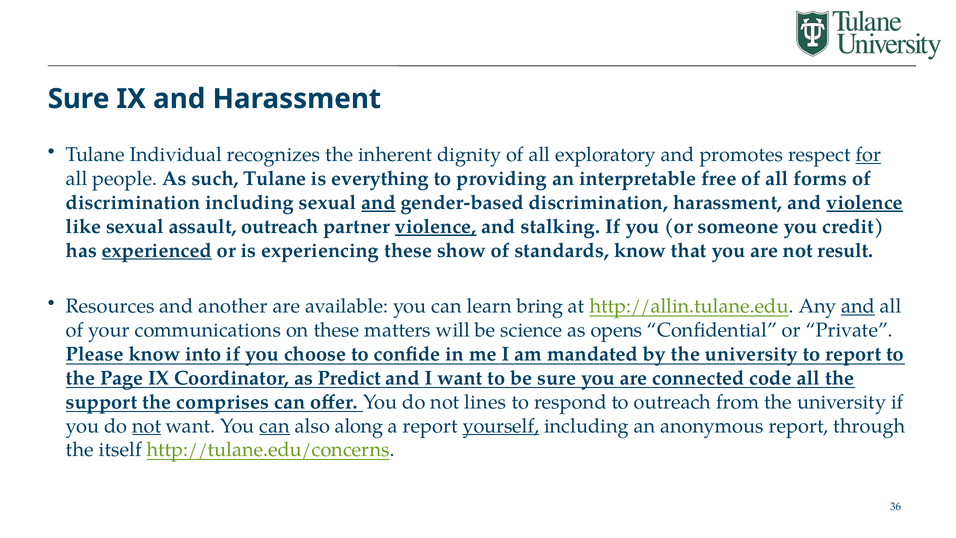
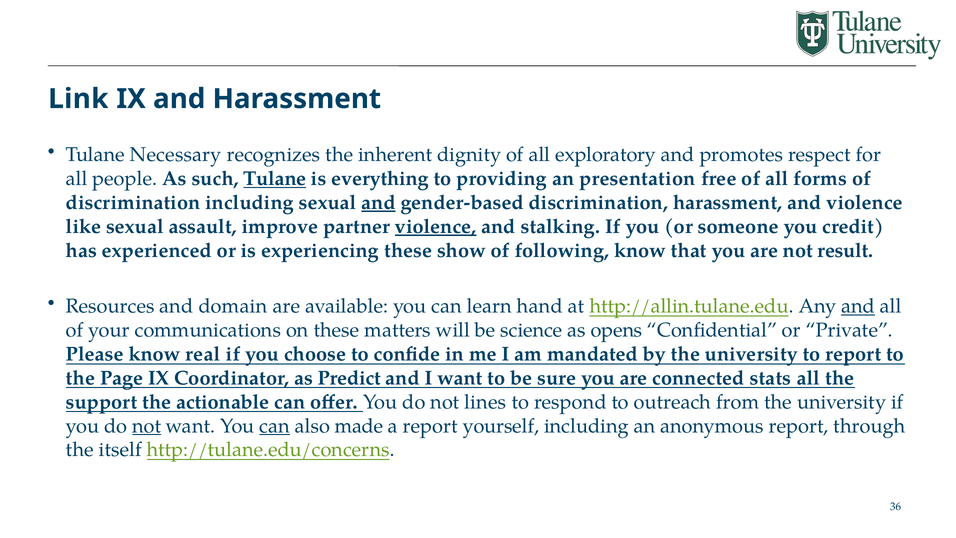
Sure: Sure -> Link (78, 99)
Individual: Individual -> Necessary (176, 155)
for underline: present -> none (868, 155)
Tulane underline: none -> present (275, 179)
interpretable: interpretable -> presentation (637, 179)
violence underline: present -> none (865, 203)
assault outreach: outreach -> improve (280, 227)
experienced underline: present -> none (157, 250)
standards: standards -> following (562, 250)
another: another -> domain (233, 306)
bring: bring -> hand (540, 306)
into: into -> real (203, 354)
code: code -> stats (770, 378)
comprises: comprises -> actionable (223, 402)
along: along -> made (359, 426)
yourself underline: present -> none (501, 426)
